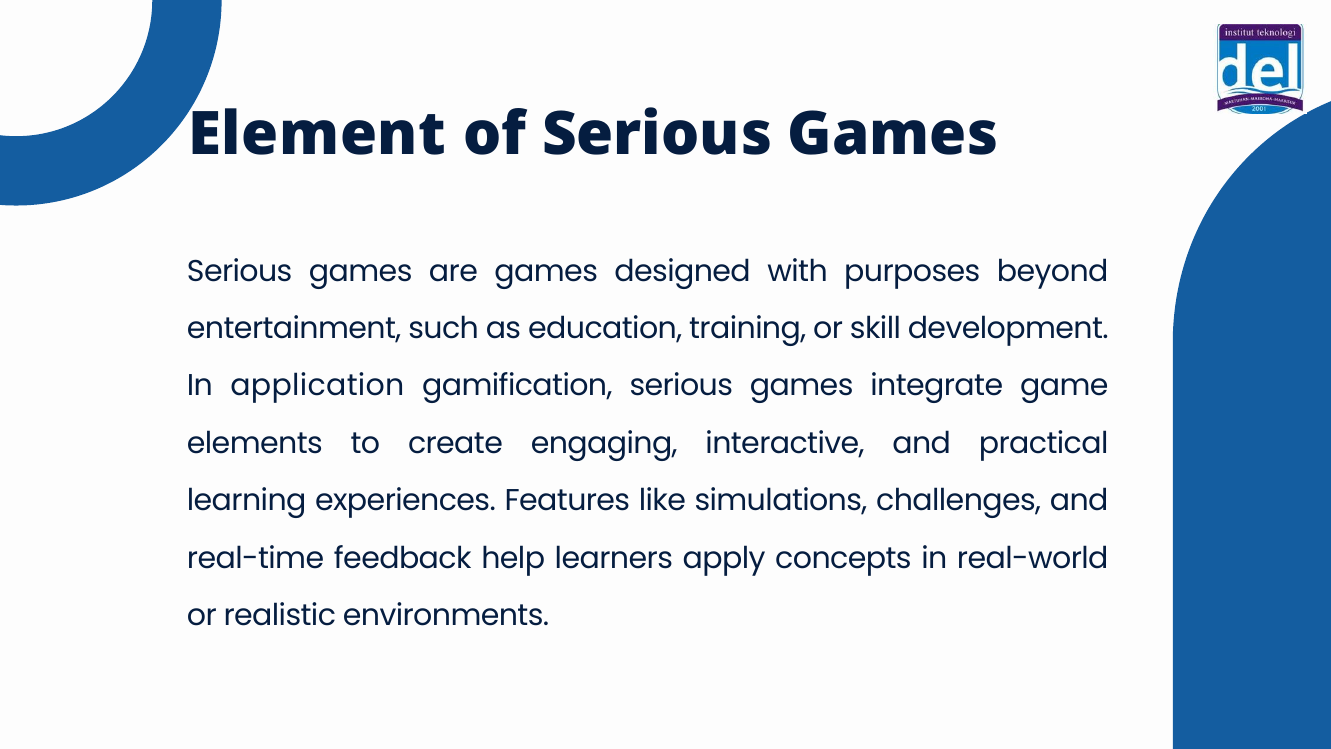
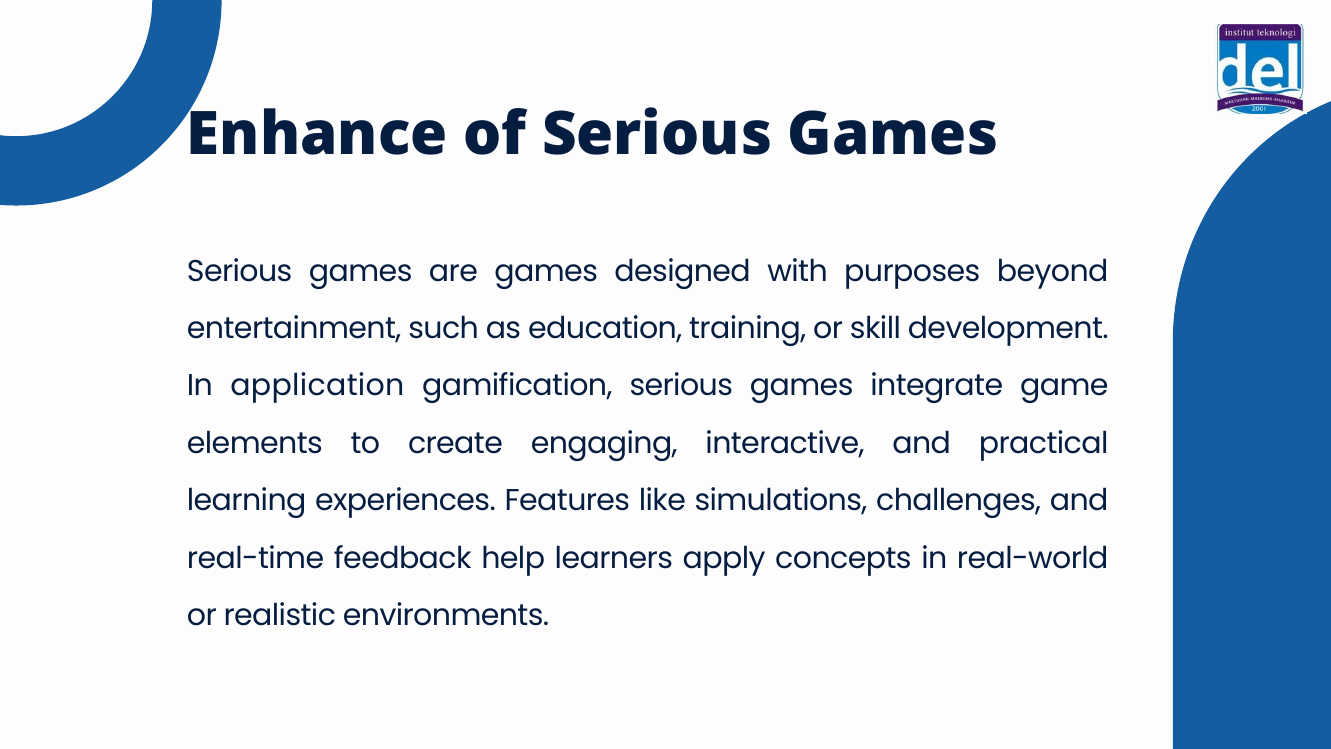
Element: Element -> Enhance (317, 135)
